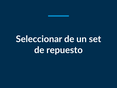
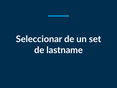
repuesto: repuesto -> lastname (65, 50)
